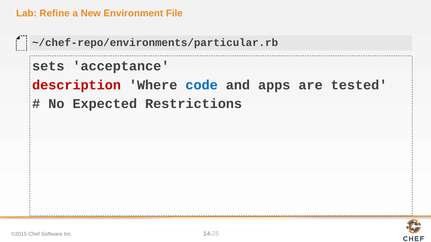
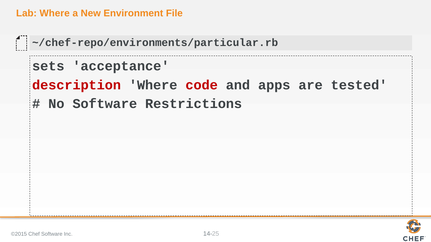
Lab Refine: Refine -> Where (55, 13)
code colour: blue -> red (202, 85)
No Expected: Expected -> Software (105, 104)
